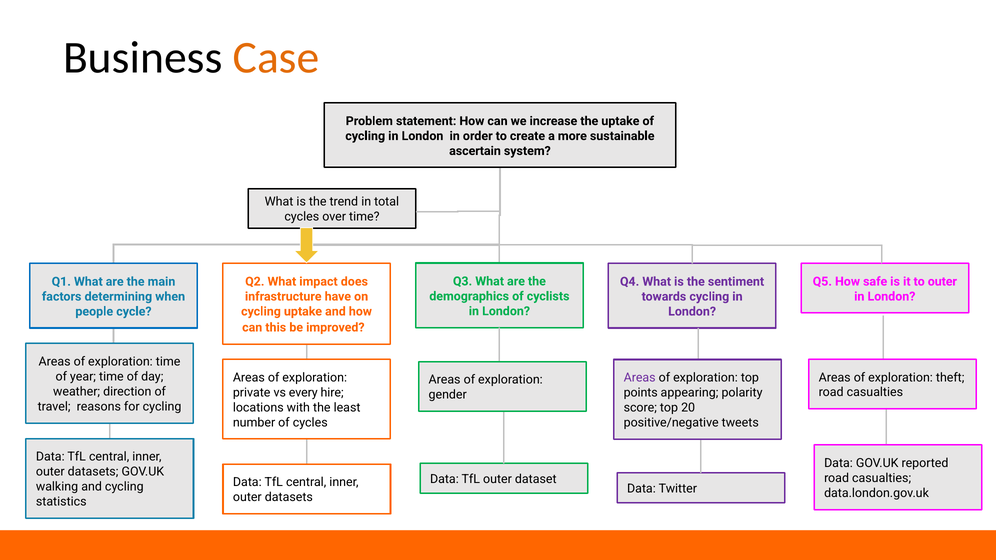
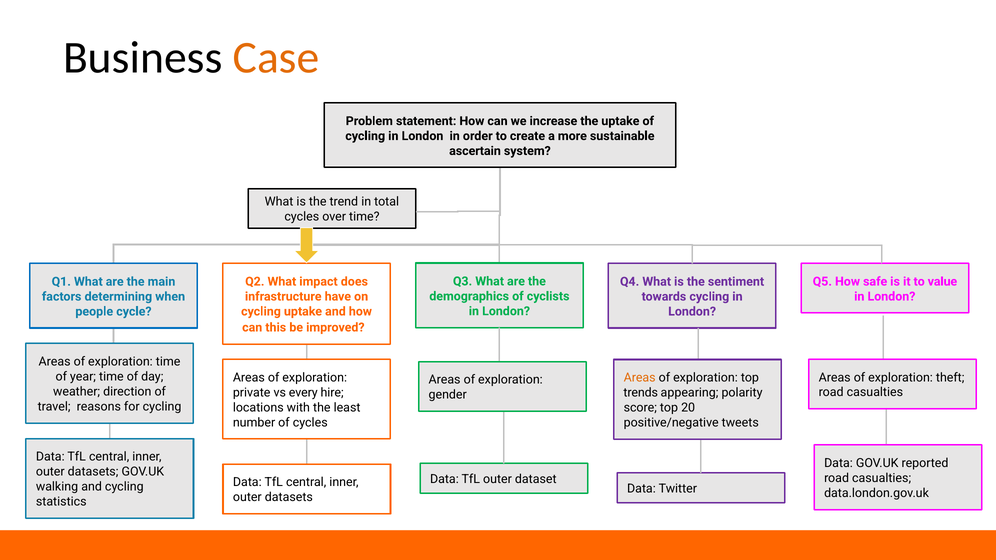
to outer: outer -> value (942, 282)
Areas colour: purple -> orange (640, 378)
points: points -> trends (641, 393)
